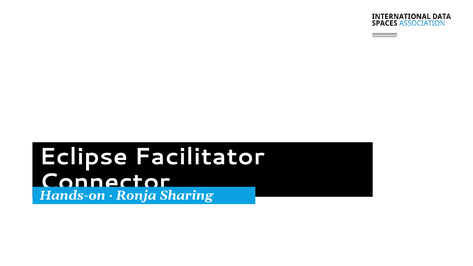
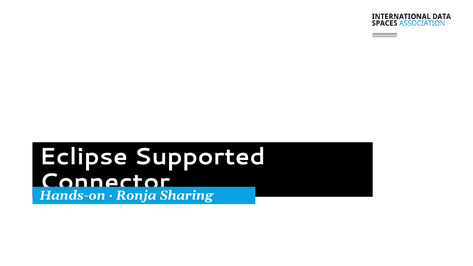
Facilitator: Facilitator -> Supported (200, 157)
